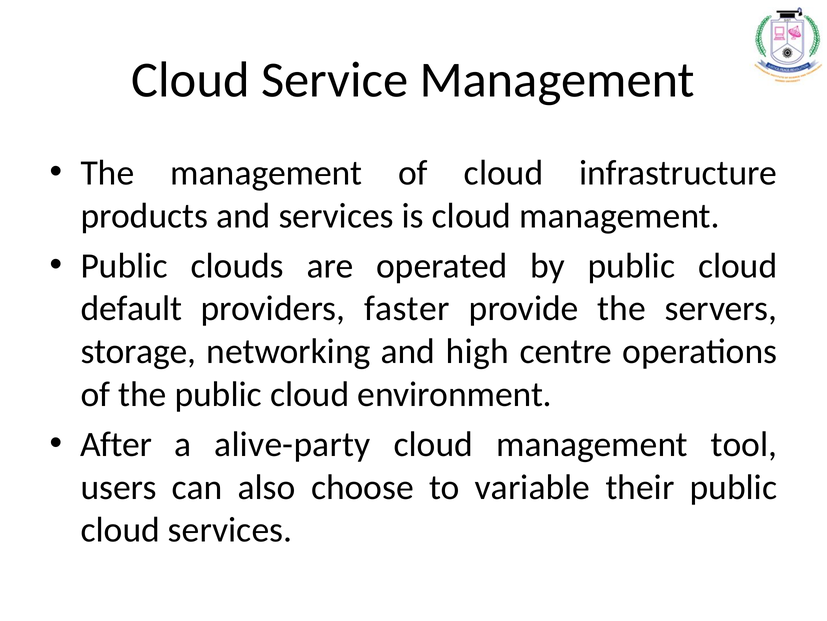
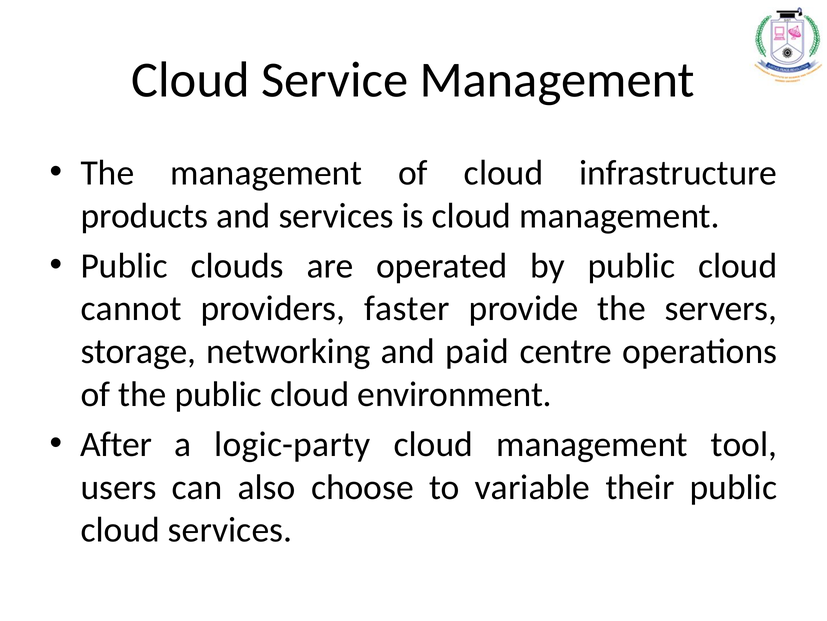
default: default -> cannot (131, 308)
high: high -> paid (477, 351)
alive-party: alive-party -> logic-party (292, 444)
